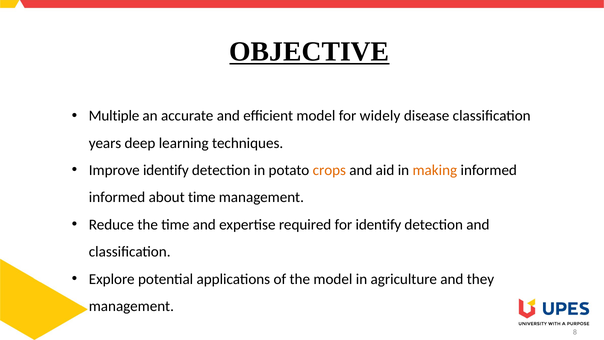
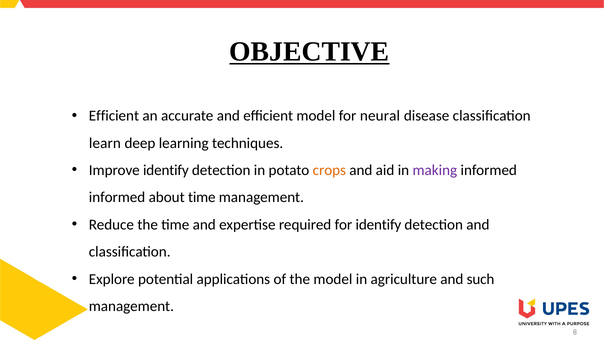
Multiple: Multiple -> Efficient (114, 116)
widely: widely -> neural (380, 116)
years: years -> learn (105, 143)
making colour: orange -> purple (435, 170)
they: they -> such (481, 279)
